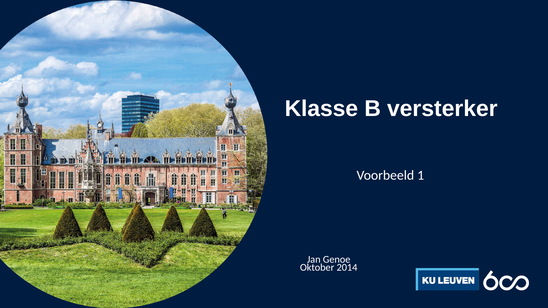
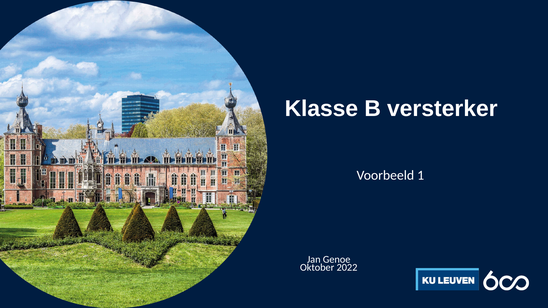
2014: 2014 -> 2022 (347, 268)
